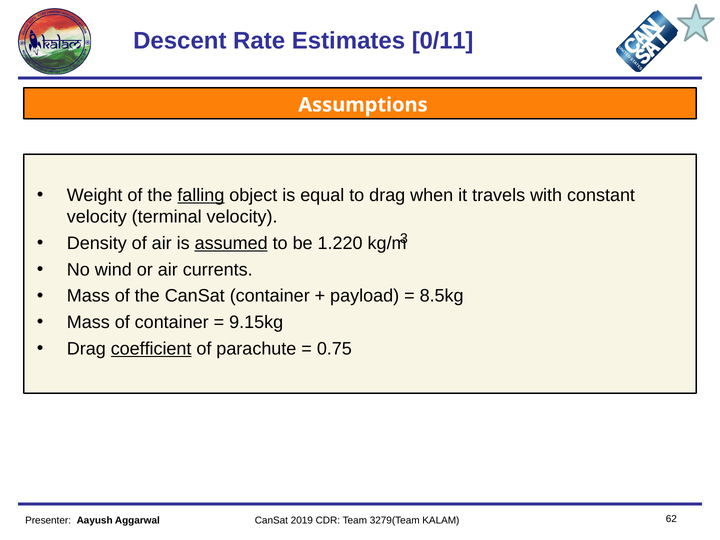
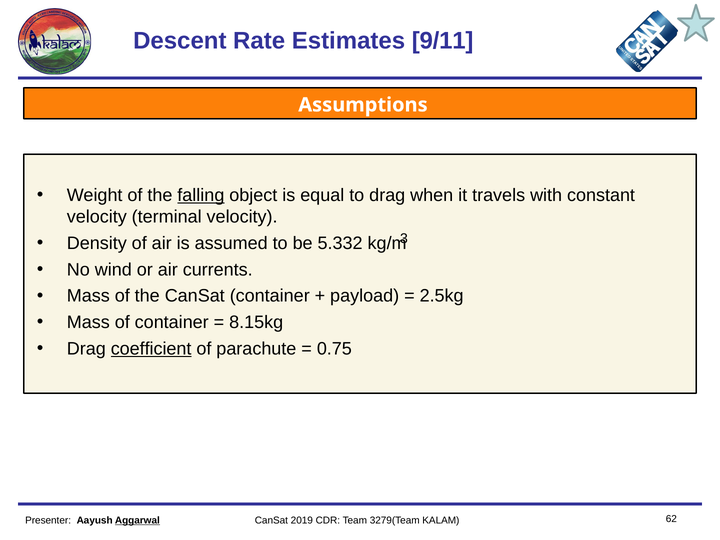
0/11: 0/11 -> 9/11 (443, 41)
assumed underline: present -> none (231, 243)
1.220: 1.220 -> 5.332 (340, 243)
8.5kg: 8.5kg -> 2.5kg (442, 296)
9.15kg: 9.15kg -> 8.15kg (256, 322)
Aggarwal underline: none -> present (137, 520)
